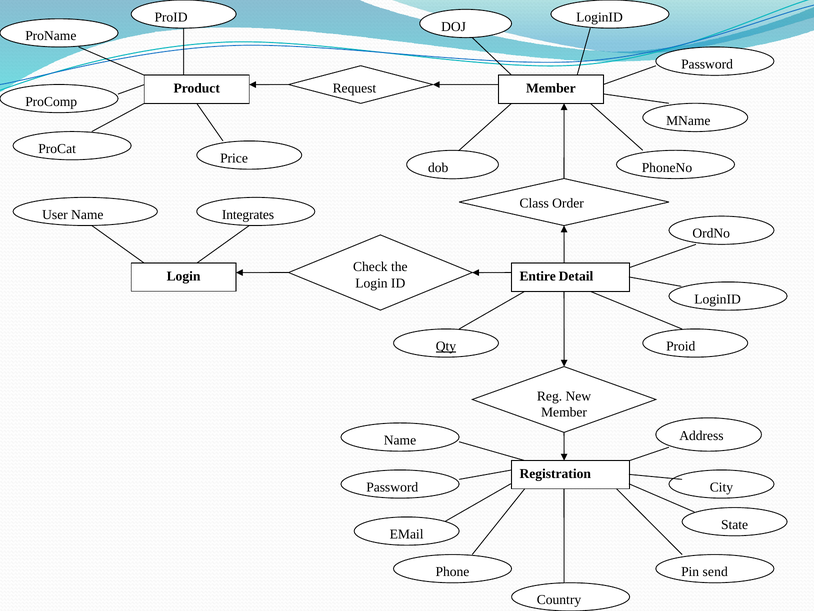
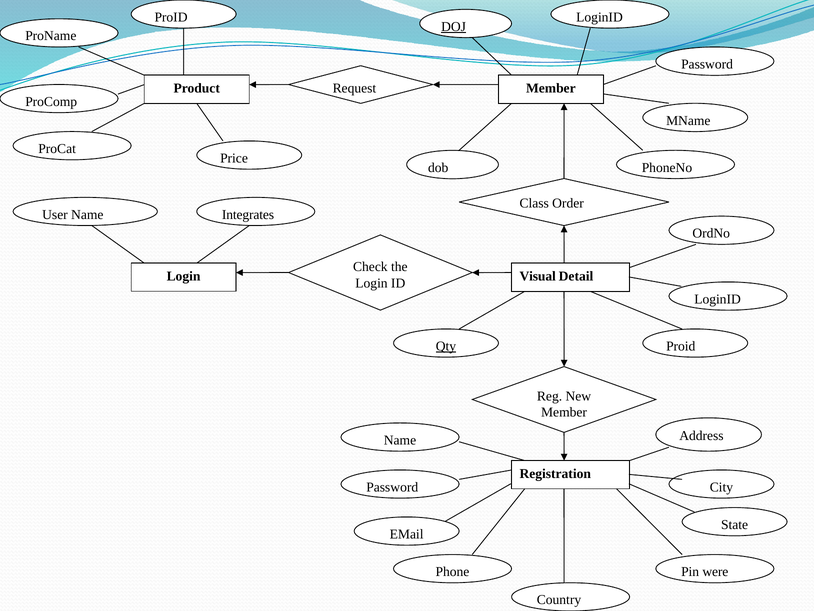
DOJ underline: none -> present (454, 27)
Entire: Entire -> Visual (538, 276)
send: send -> were (715, 571)
